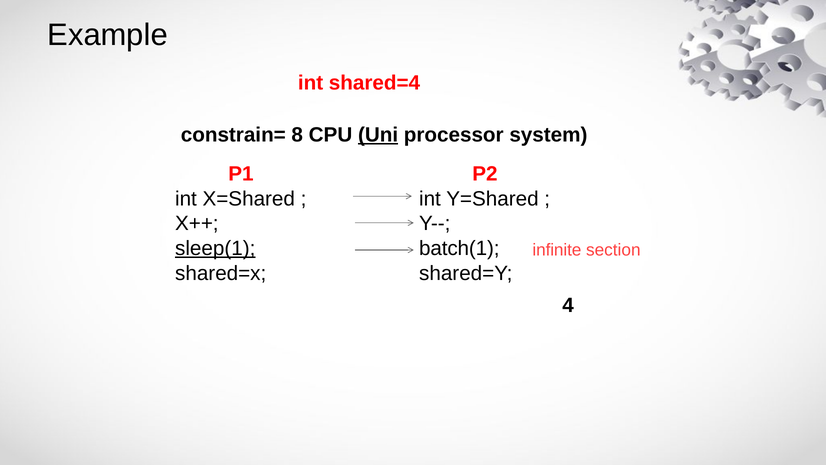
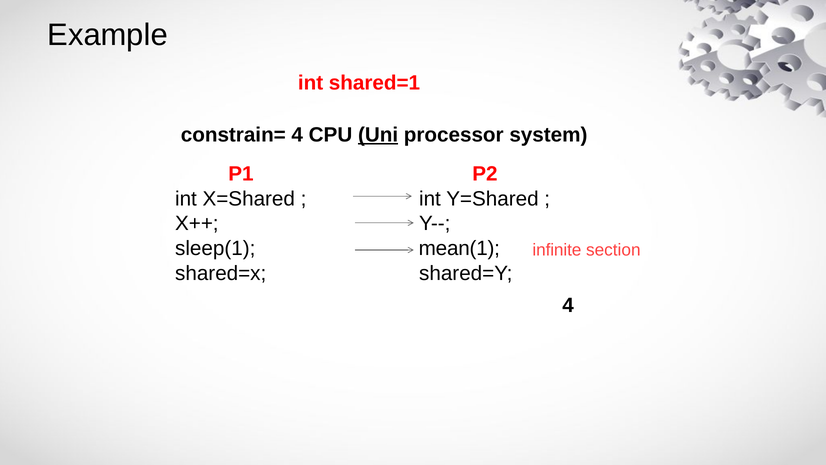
shared=4: shared=4 -> shared=1 (374, 83)
constrain= 8: 8 -> 4 (297, 135)
sleep(1 underline: present -> none (215, 248)
batch(1: batch(1 -> mean(1 (459, 248)
